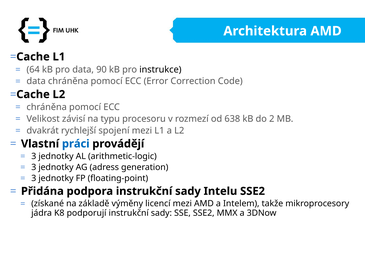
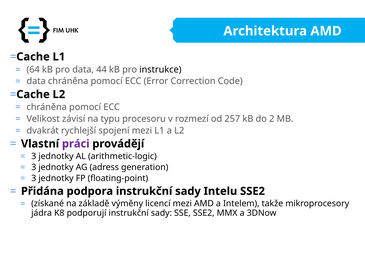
90: 90 -> 44 (101, 69)
638: 638 -> 257 (232, 119)
práci colour: blue -> purple (76, 144)
